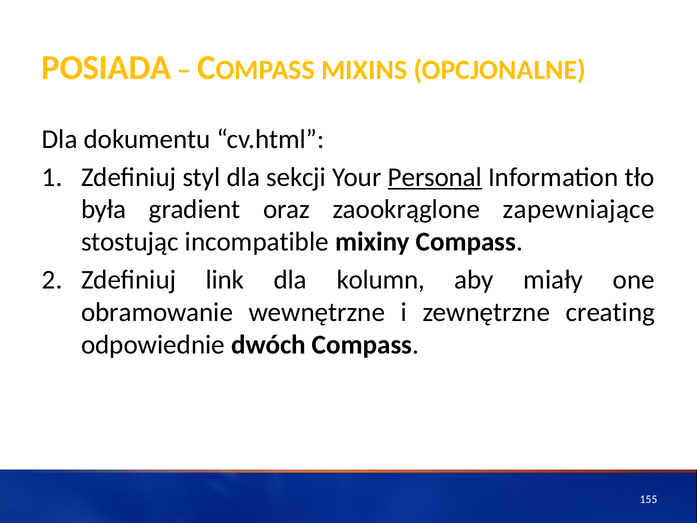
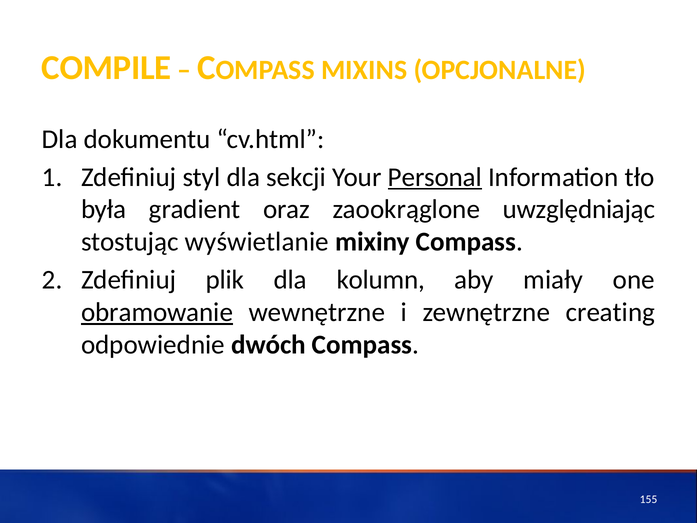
POSIADA: POSIADA -> COMPILE (106, 68)
zapewniające: zapewniające -> uwzględniając (579, 209)
incompatible: incompatible -> wyświetlanie (257, 242)
link: link -> plik (225, 280)
obramowanie underline: none -> present (157, 312)
